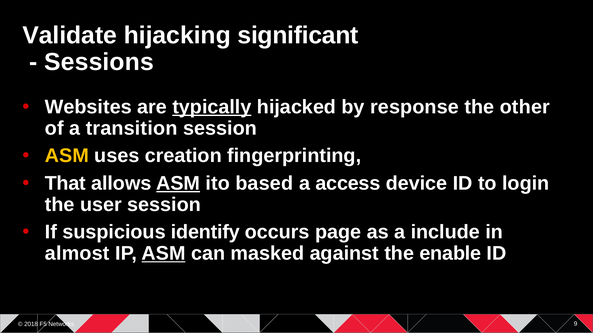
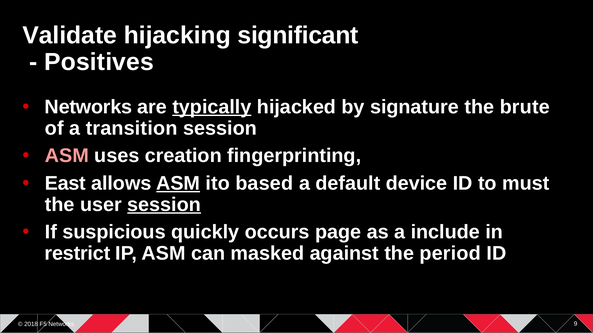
Sessions: Sessions -> Positives (99, 62)
Websites: Websites -> Networks (88, 107)
response: response -> signature (415, 107)
other: other -> brute (525, 107)
ASM colour: yellow -> pink (67, 156)
That: That -> East (65, 184)
access: access -> default (348, 184)
login: login -> must (526, 184)
session underline: none -> present (164, 205)
identify: identify -> quickly (205, 232)
almost: almost -> restrict (77, 254)
ASM underline: present -> none (164, 254)
enable: enable -> period (450, 254)
